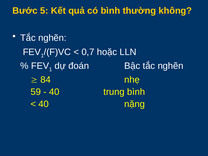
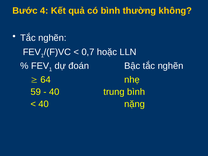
5: 5 -> 4 (44, 11)
84: 84 -> 64 (46, 80)
